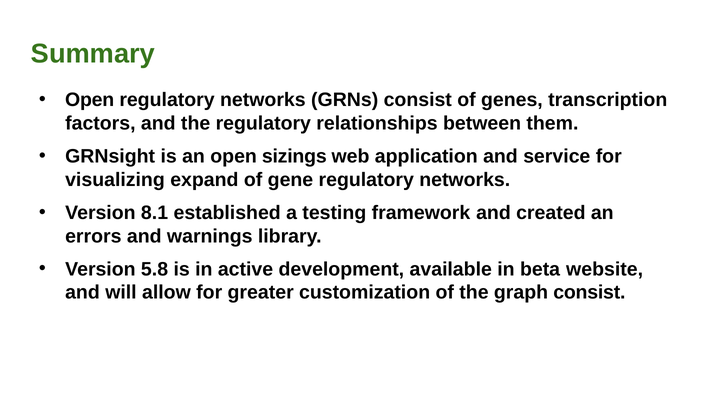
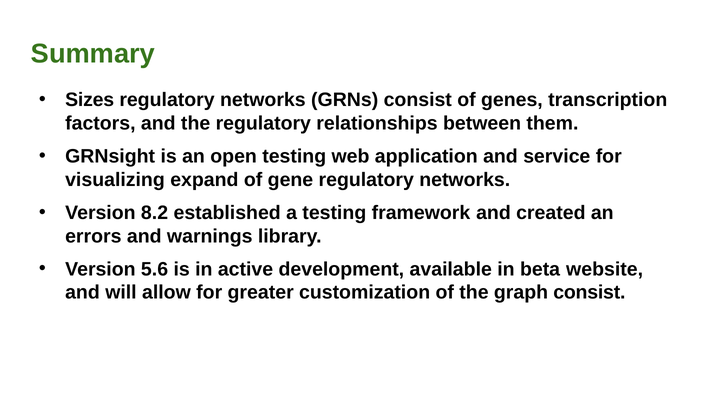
Open: Open -> Sizes (90, 100)
open sizings: sizings -> testing (294, 156)
8.1: 8.1 -> 8.2 (155, 213)
5.8: 5.8 -> 5.6 (155, 269)
